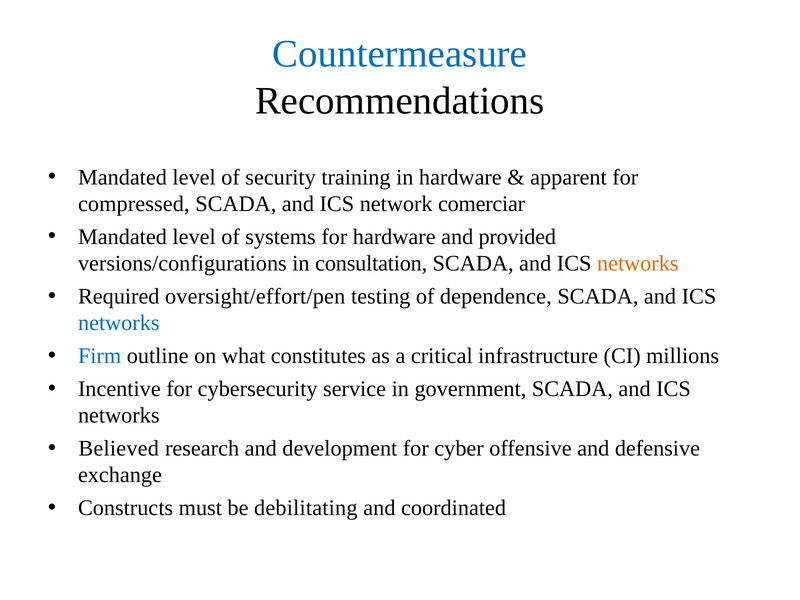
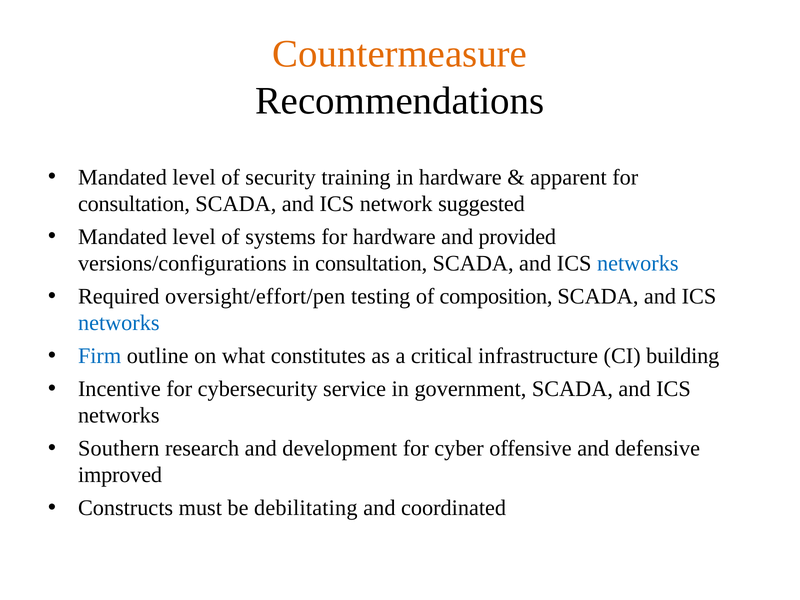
Countermeasure colour: blue -> orange (400, 54)
compressed: compressed -> consultation (134, 204)
comerciar: comerciar -> suggested (482, 204)
networks colour: orange -> blue (638, 263)
dependence: dependence -> composition (496, 296)
millions: millions -> building (683, 356)
Believed: Believed -> Southern (119, 448)
exchange: exchange -> improved (120, 475)
